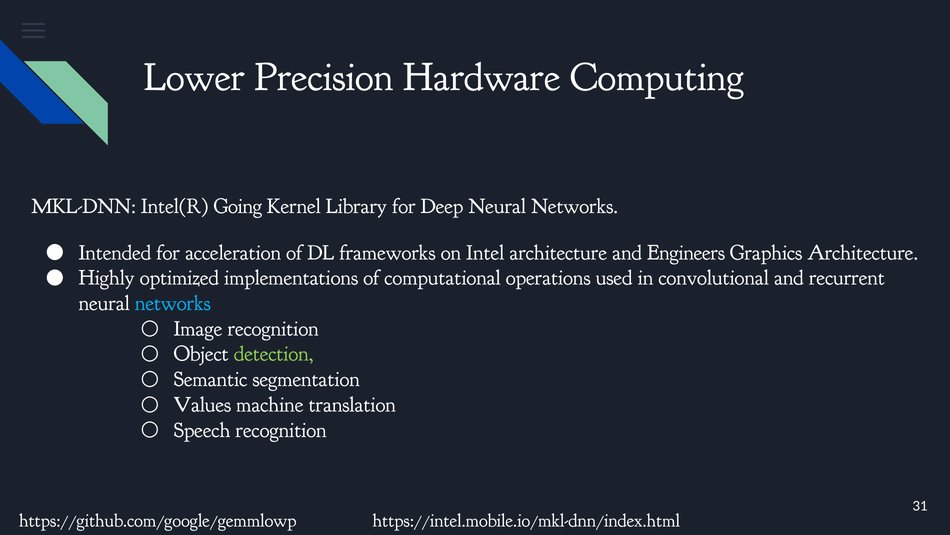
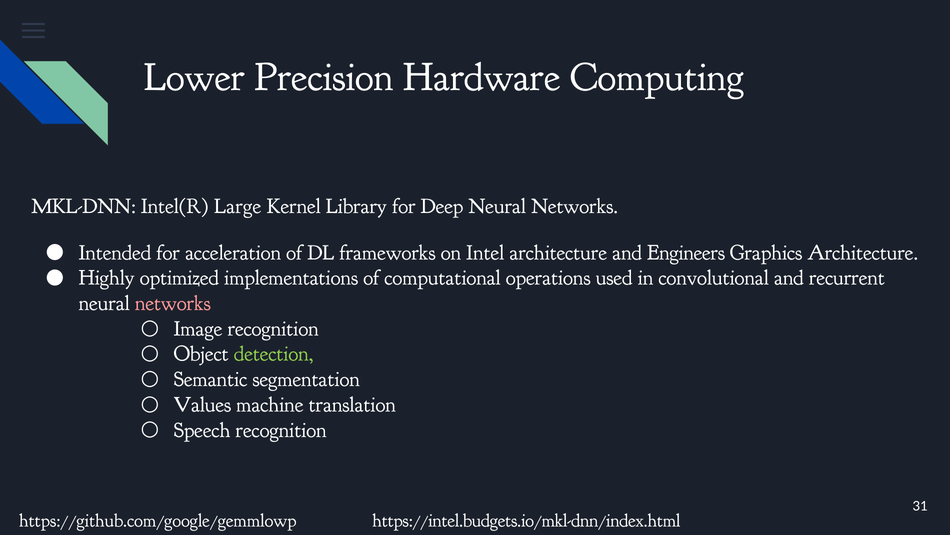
Going: Going -> Large (238, 206)
networks colour: light blue -> pink (173, 303)
https://intel.mobile.io/mkl-dnn/index.html: https://intel.mobile.io/mkl-dnn/index.html -> https://intel.budgets.io/mkl-dnn/index.html (526, 520)
